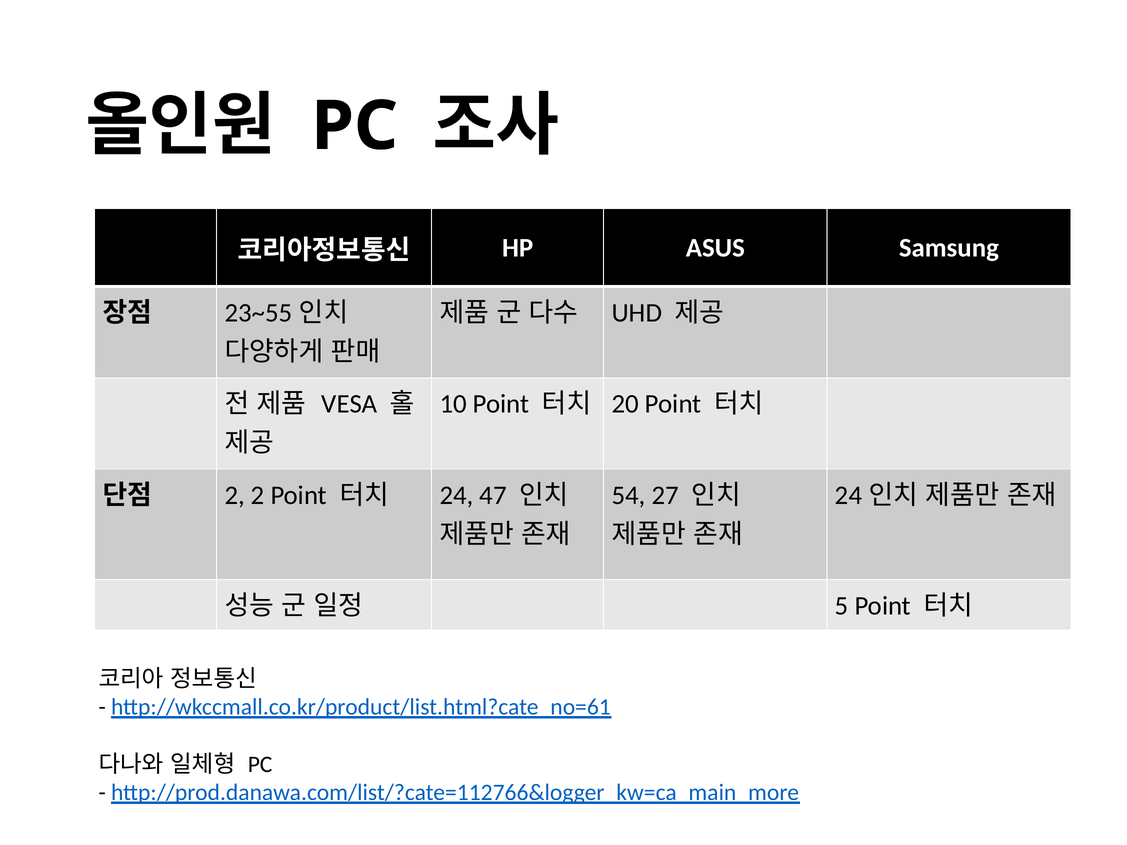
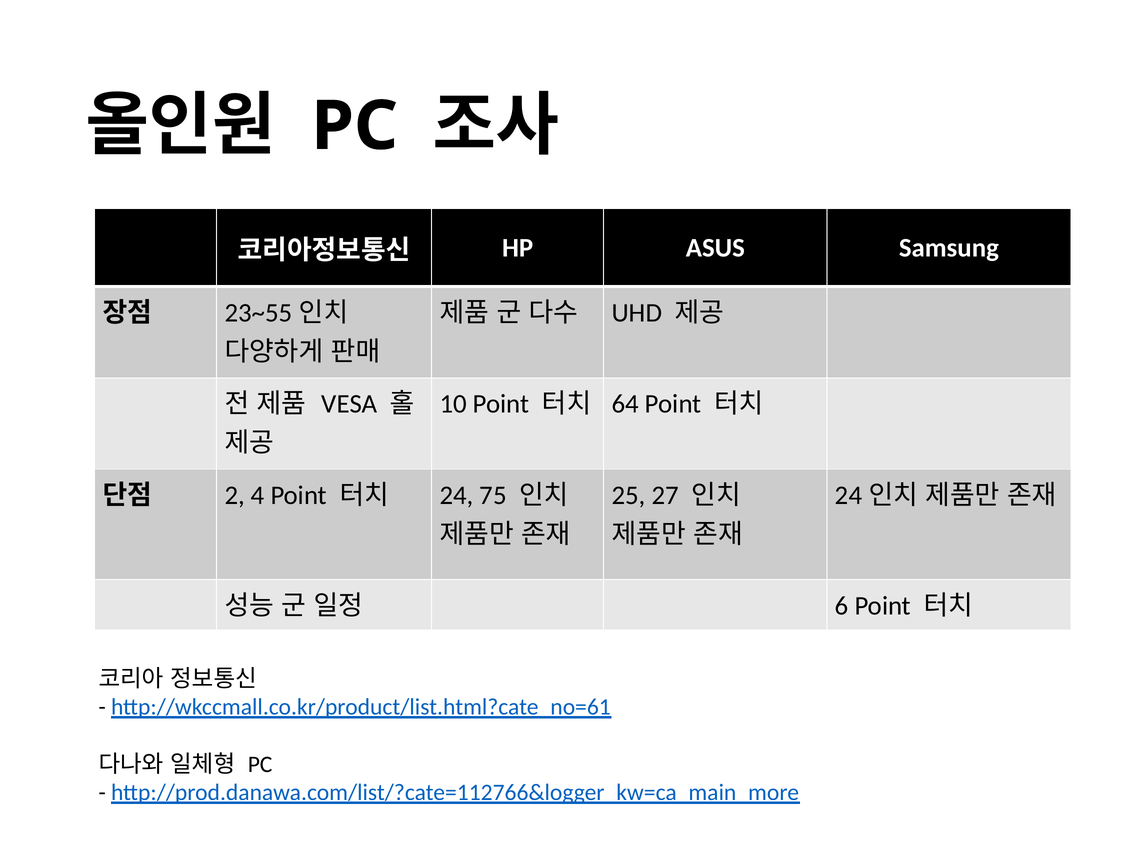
20: 20 -> 64 (625, 404)
54: 54 -> 25 (629, 496)
2 2: 2 -> 4 (258, 496)
47: 47 -> 75 (493, 496)
5: 5 -> 6 (842, 606)
